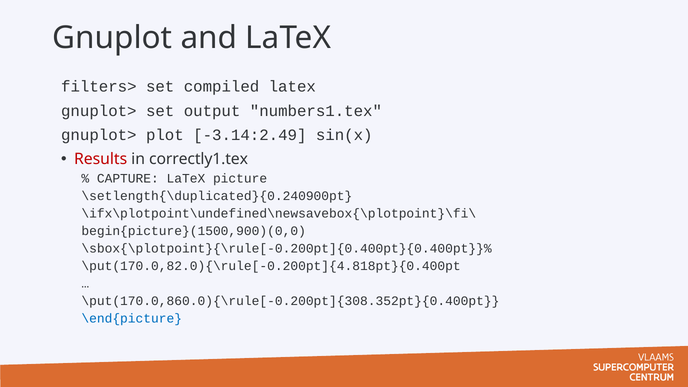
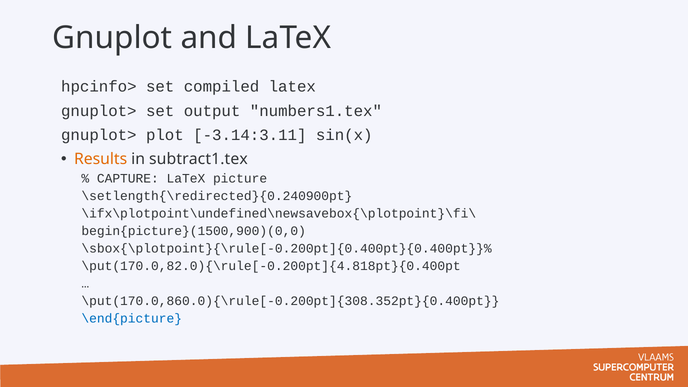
filters>: filters> -> hpcinfo> (99, 87)
-3.14:2.49: -3.14:2.49 -> -3.14:3.11 (250, 135)
Results colour: red -> orange (101, 159)
correctly1.tex: correctly1.tex -> subtract1.tex (198, 159)
\setlength{\duplicated}{0.240900pt: \setlength{\duplicated}{0.240900pt -> \setlength{\redirected}{0.240900pt (217, 196)
